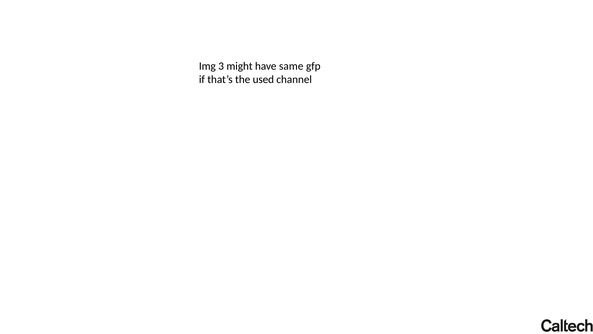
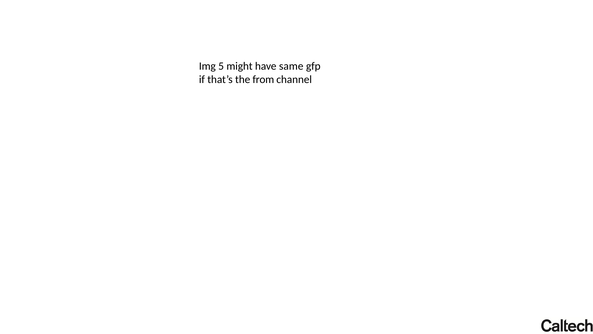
3: 3 -> 5 (221, 66)
used: used -> from (263, 79)
